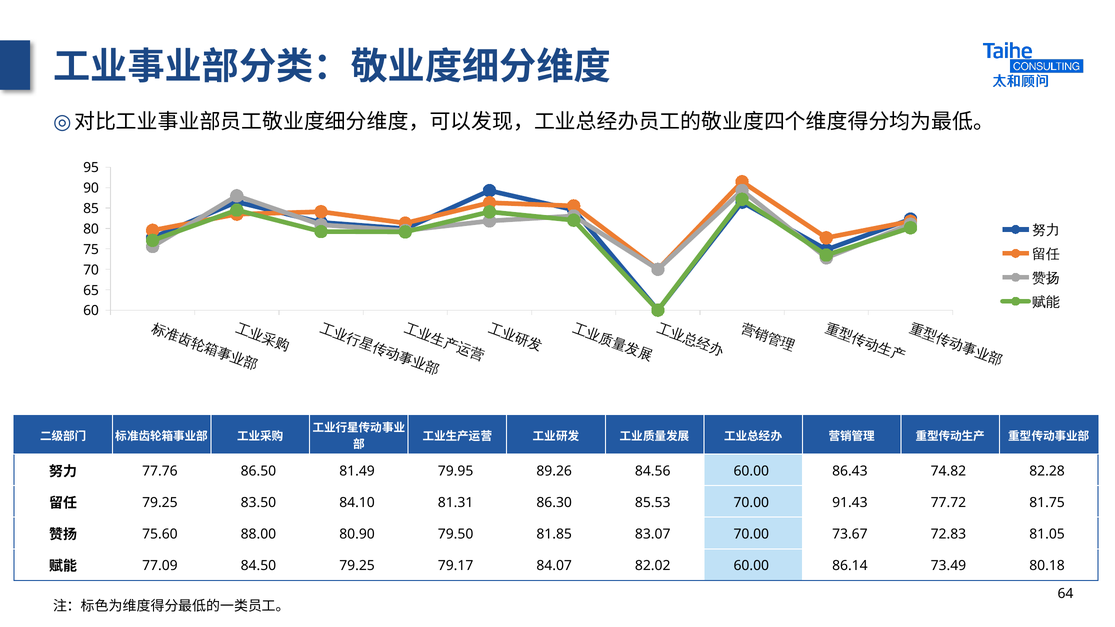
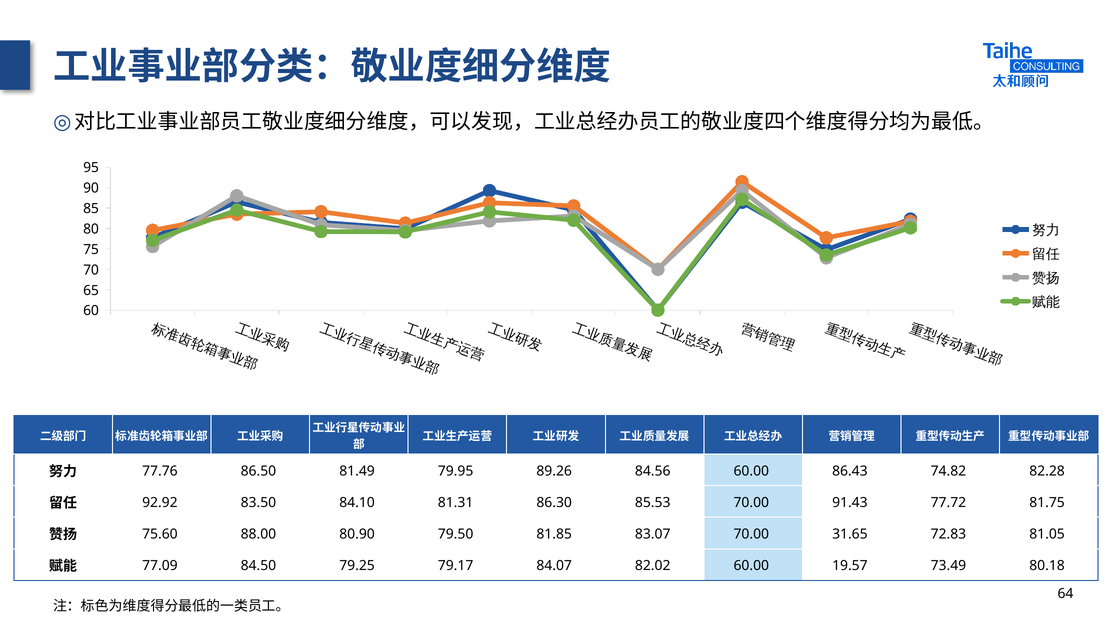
79.25: 79.25 -> 92.92 (160, 503)
73.67: 73.67 -> 31.65 (850, 534)
86.14: 86.14 -> 19.57 (850, 566)
